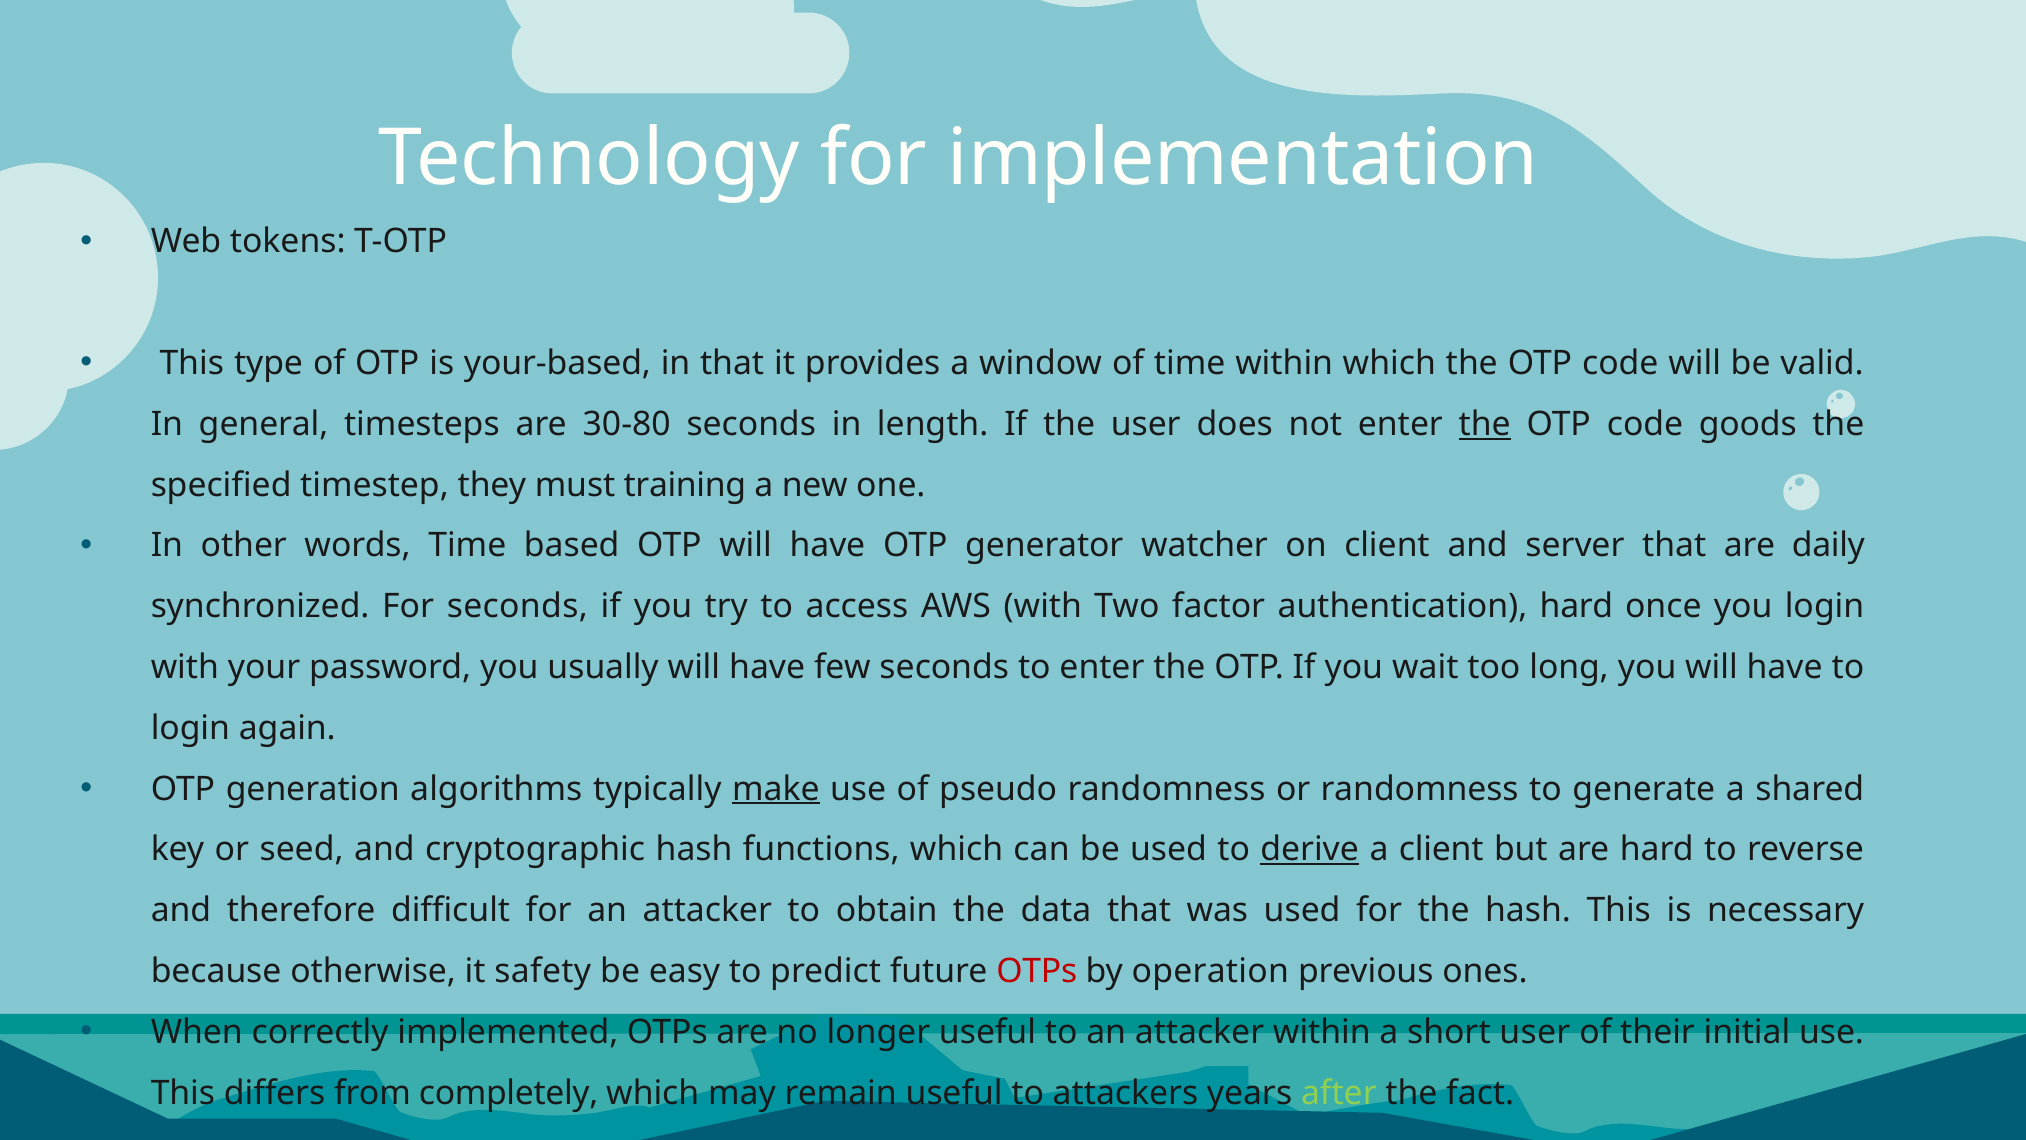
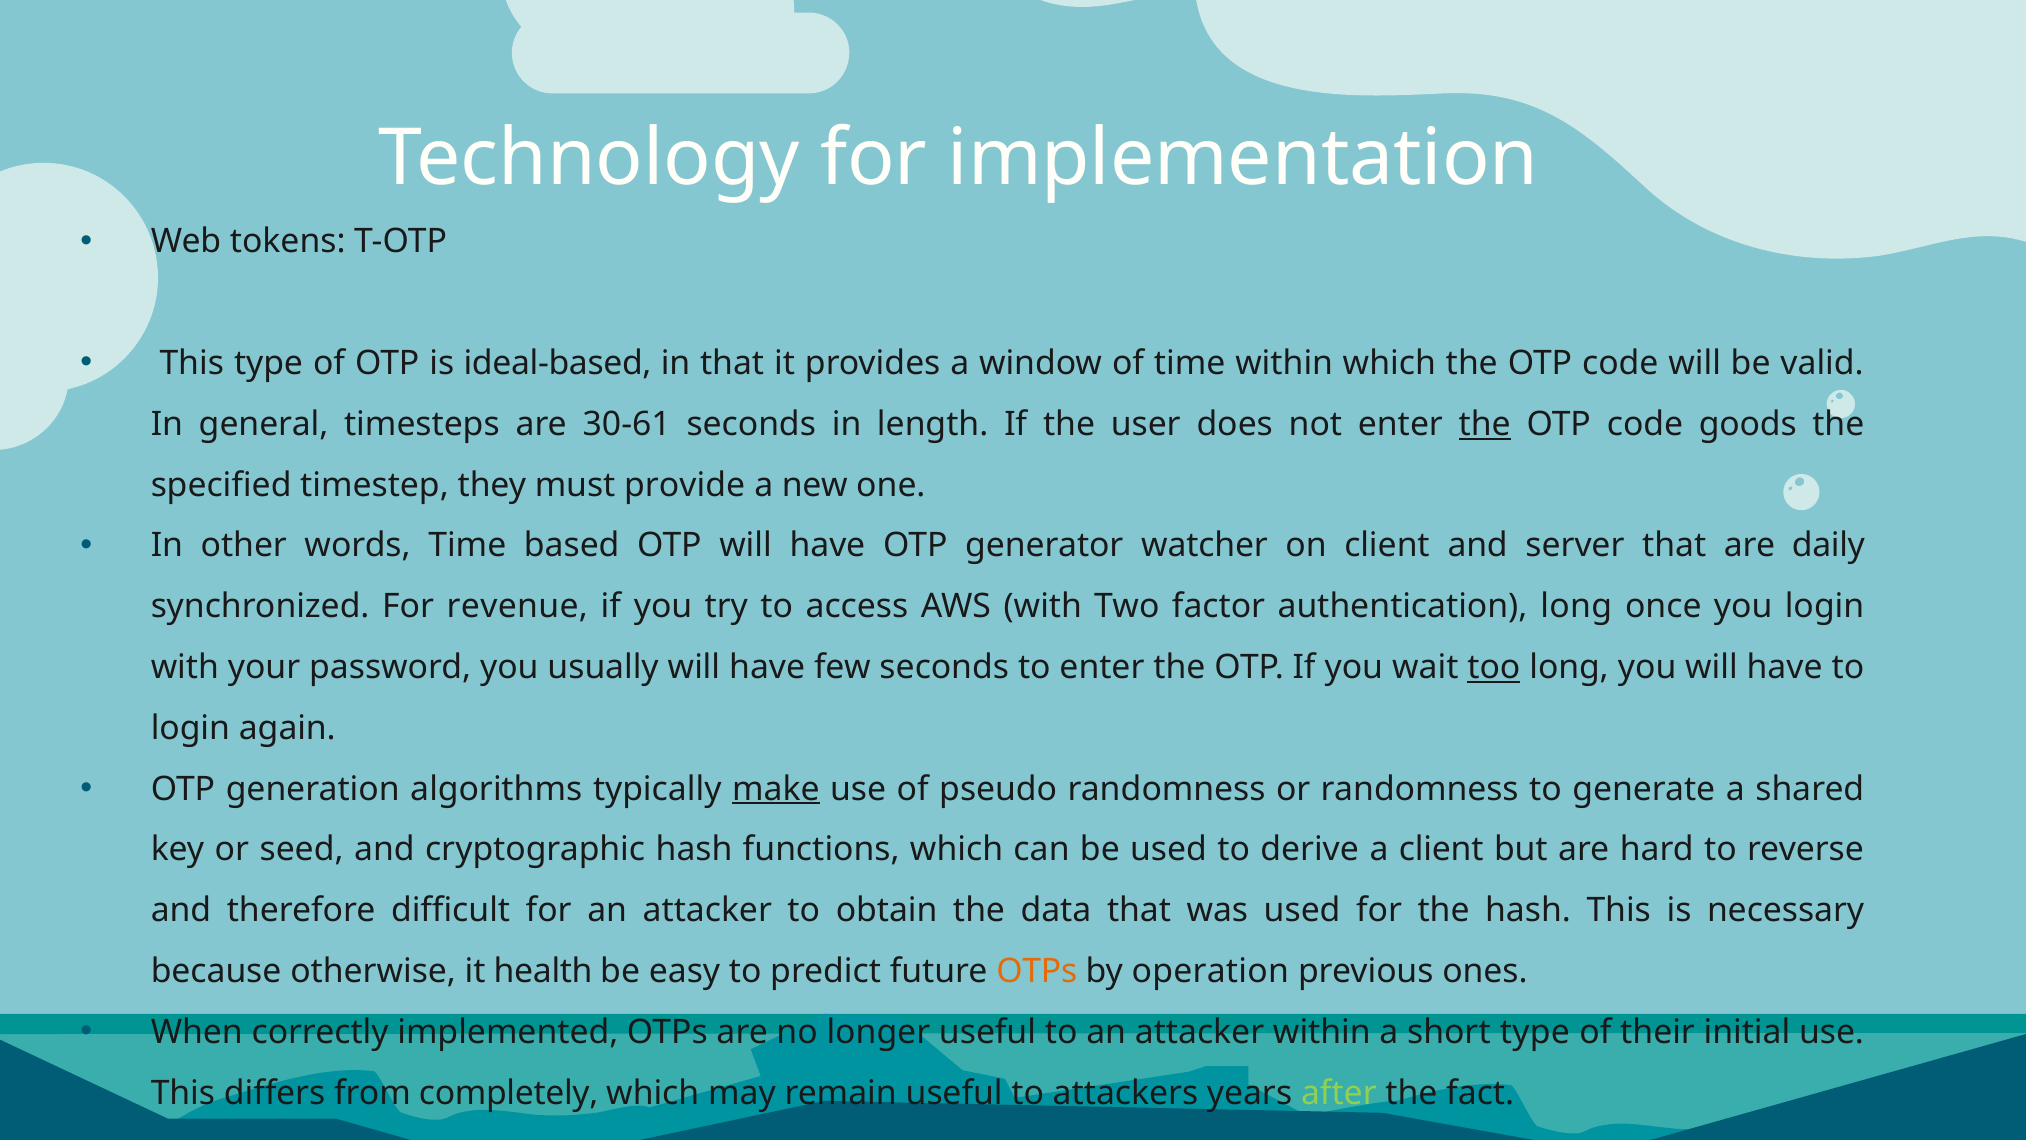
your-based: your-based -> ideal-based (558, 363)
30-80: 30-80 -> 30-61 (627, 424)
training: training -> provide (685, 485)
For seconds: seconds -> revenue (517, 606)
authentication hard: hard -> long (1576, 606)
too underline: none -> present (1494, 667)
derive underline: present -> none (1310, 849)
safety: safety -> health (543, 971)
OTPs colour: red -> orange (1037, 971)
short user: user -> type (1535, 1032)
